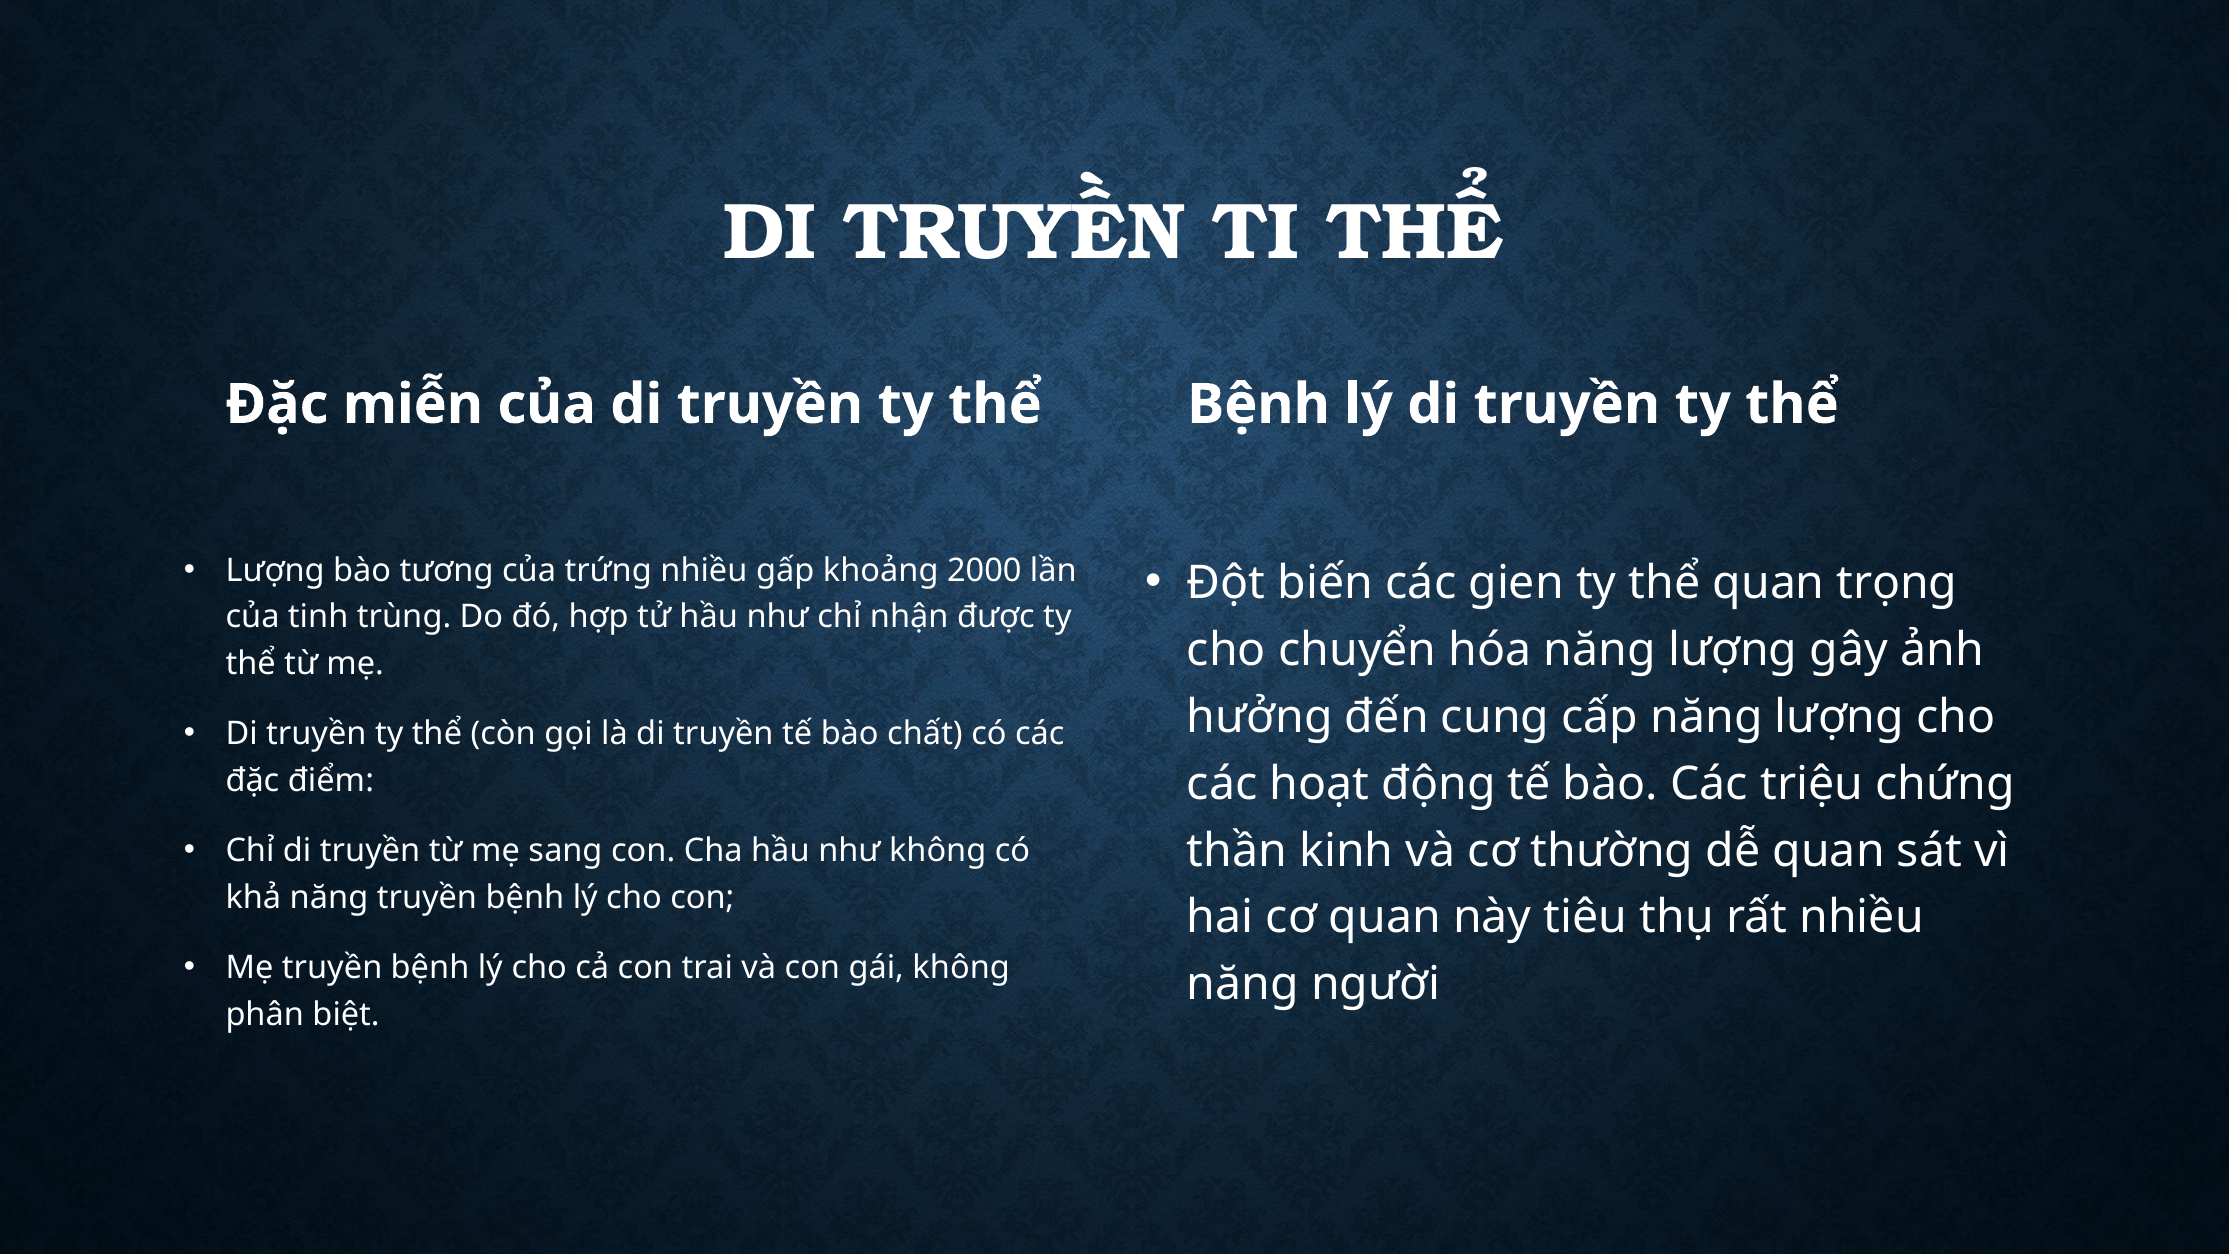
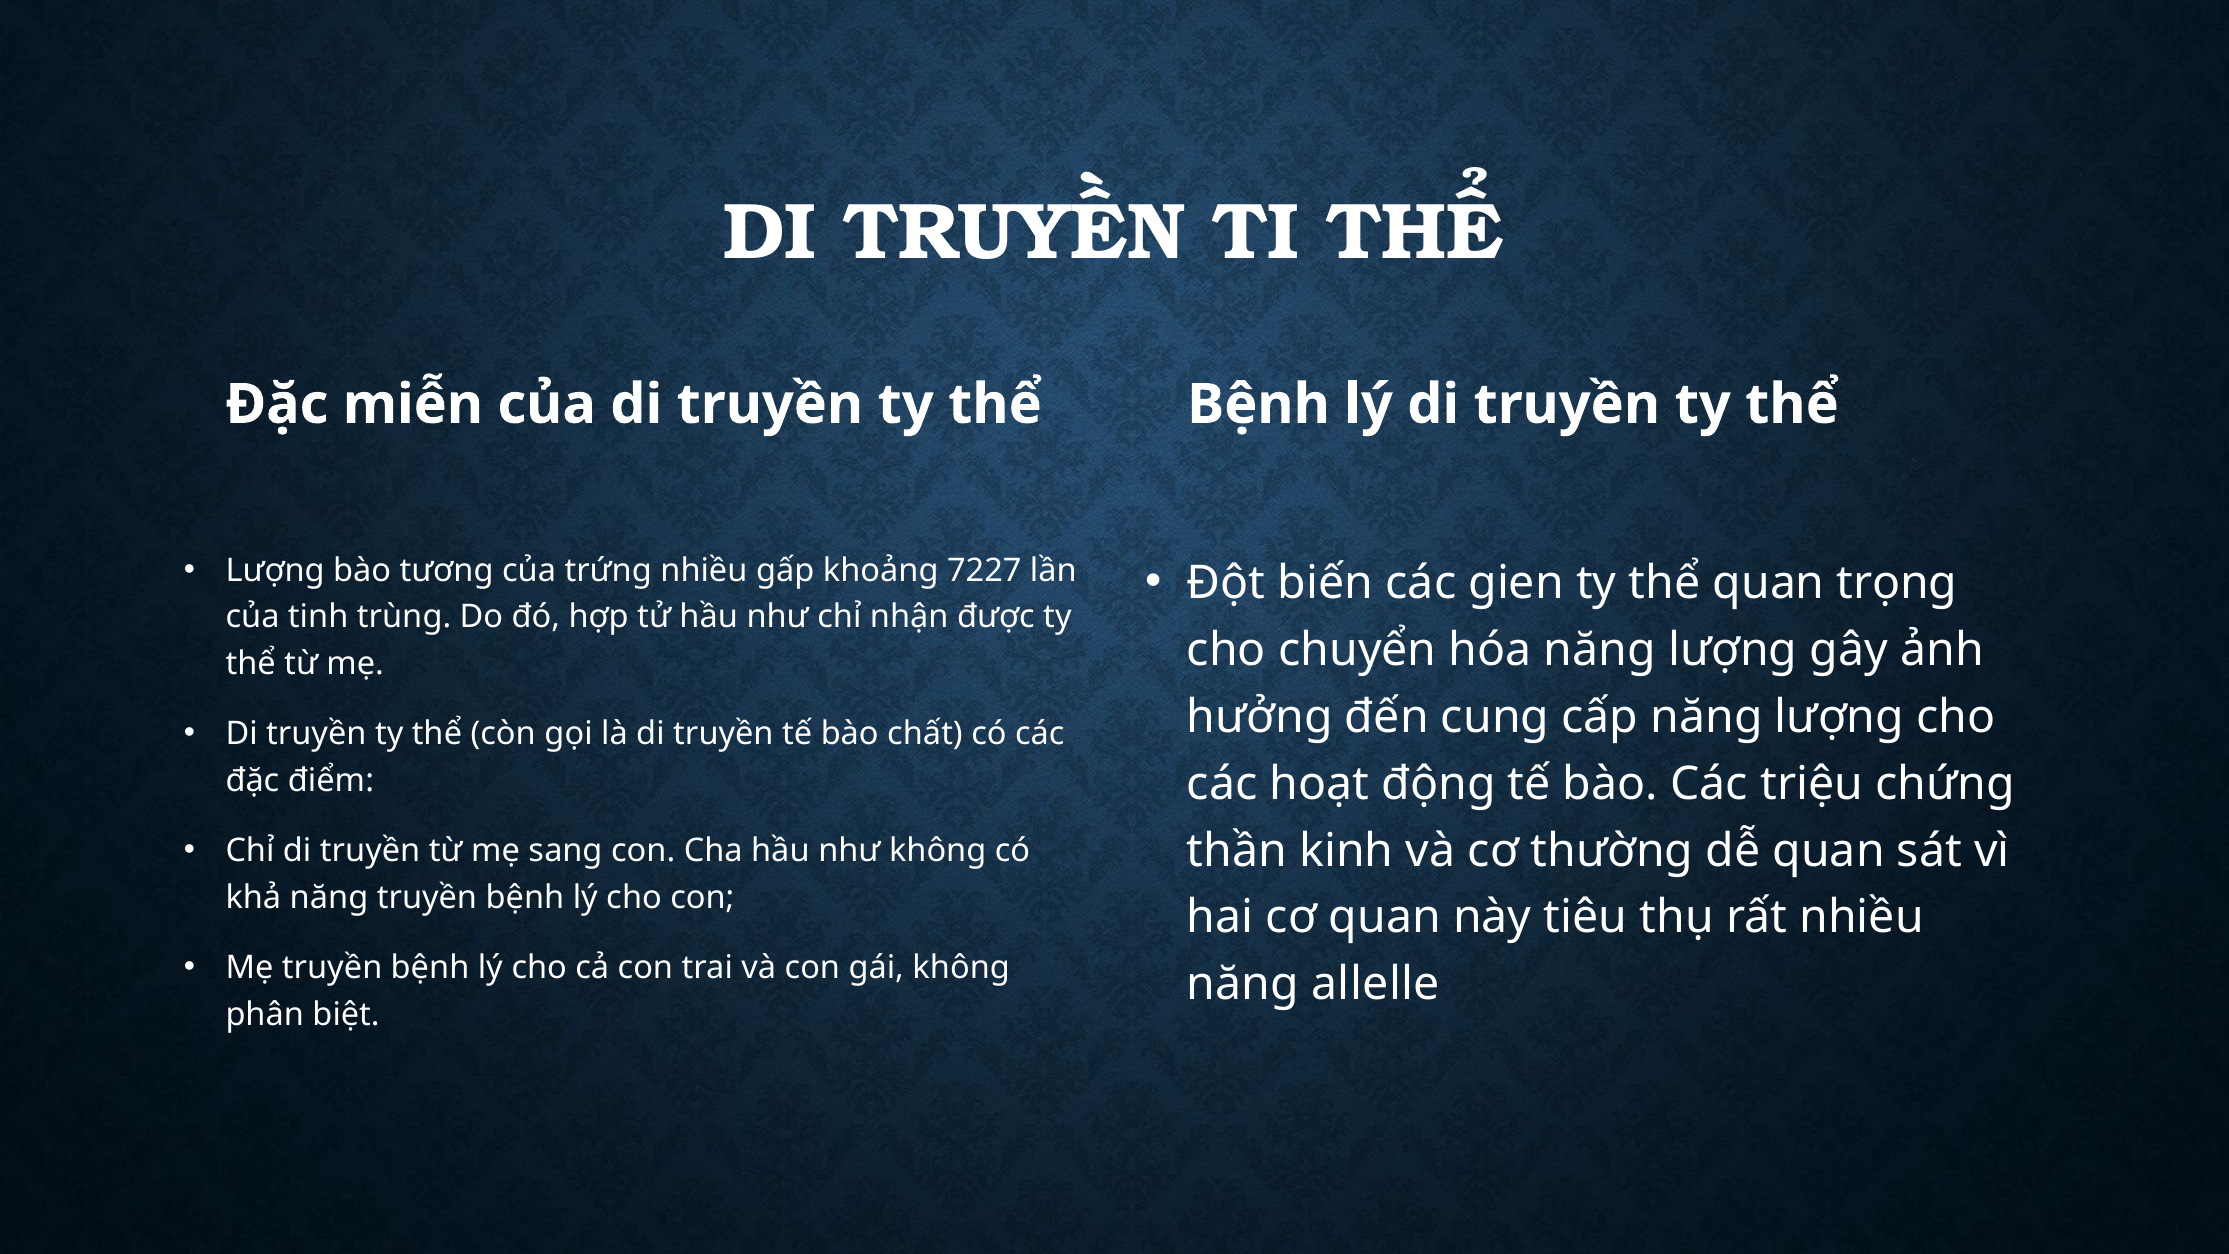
2000: 2000 -> 7227 (984, 570)
người: người -> allelle (1376, 984)
